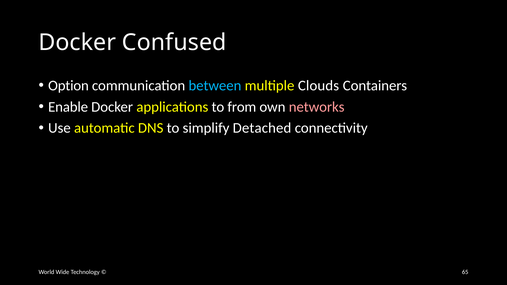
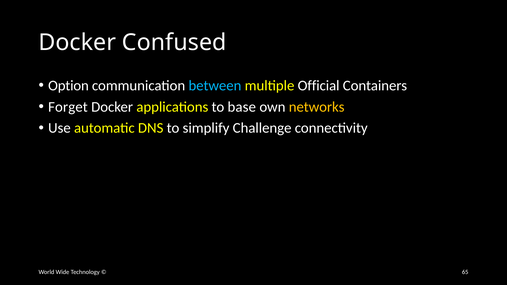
Clouds: Clouds -> Official (319, 86)
Enable: Enable -> Forget (68, 107)
from: from -> base (242, 107)
networks colour: pink -> yellow (317, 107)
Detached: Detached -> Challenge (262, 128)
